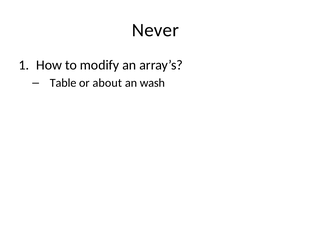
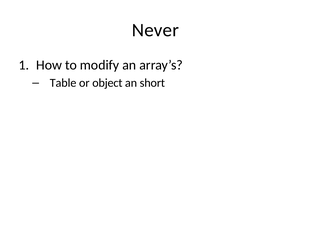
about: about -> object (107, 83)
wash: wash -> short (152, 83)
